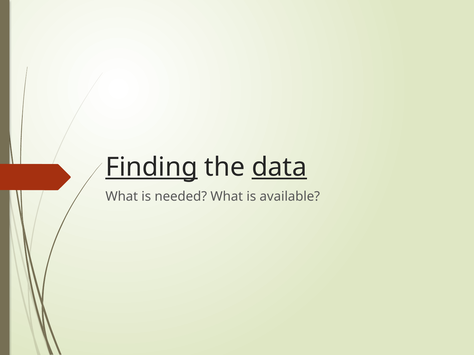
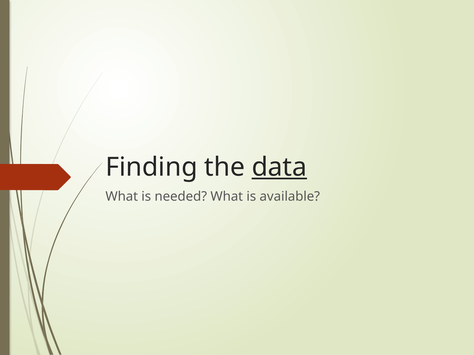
Finding underline: present -> none (151, 167)
